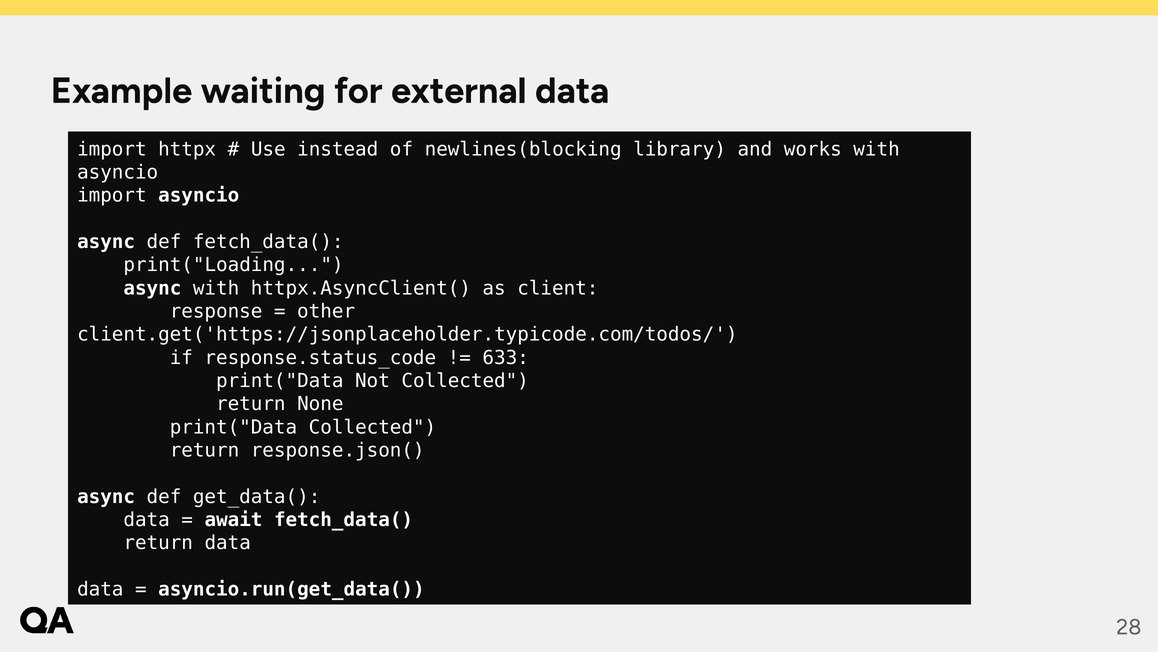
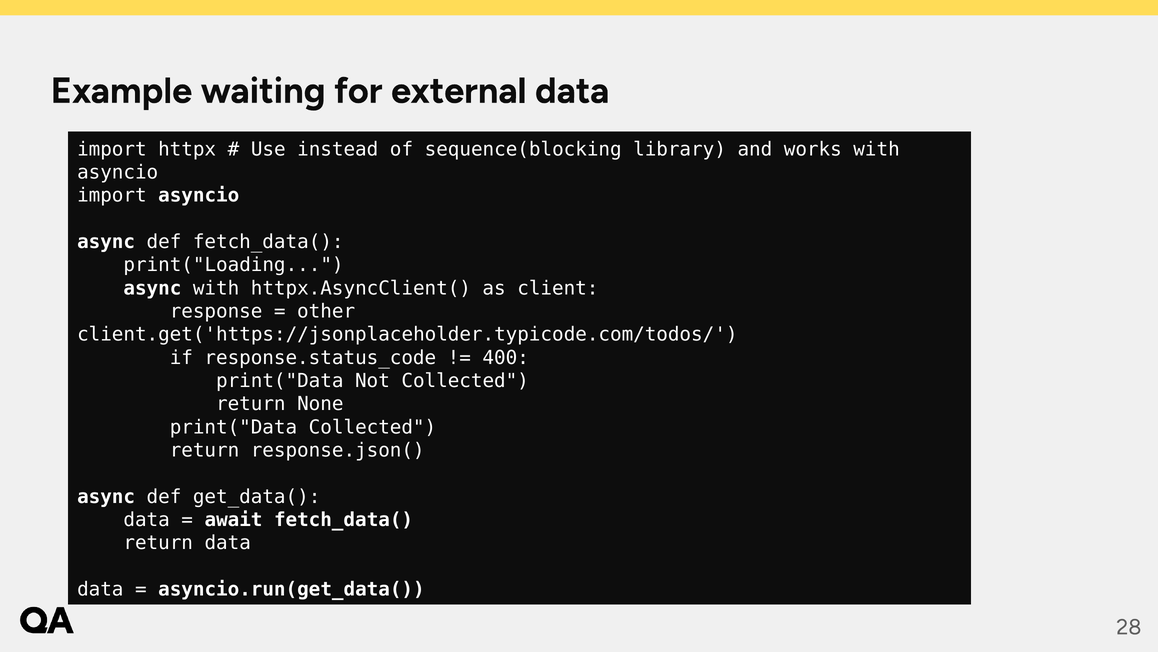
newlines(blocking: newlines(blocking -> sequence(blocking (523, 149)
633: 633 -> 400 (506, 357)
